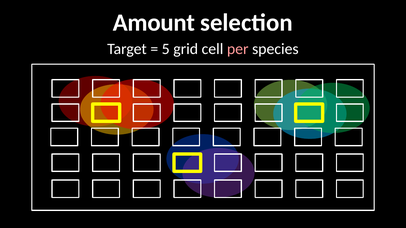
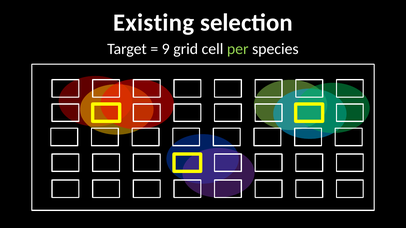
Amount: Amount -> Existing (154, 23)
5: 5 -> 9 (166, 49)
per colour: pink -> light green (238, 49)
